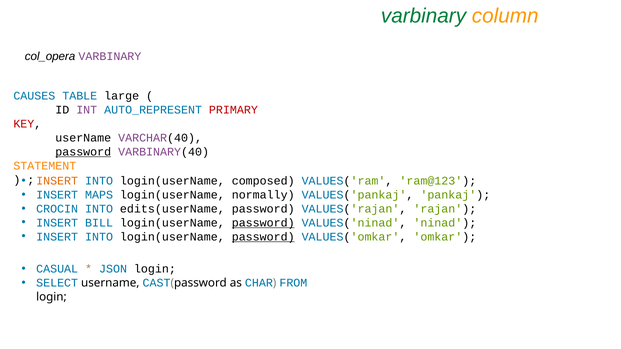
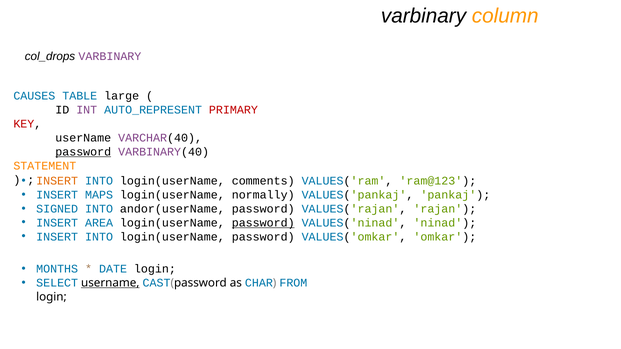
varbinary colour: green -> black (424, 16)
col_opera: col_opera -> col_drops (50, 56)
composed: composed -> comments (263, 181)
CROCIN: CROCIN -> SIGNED (57, 209)
edits(userName: edits(userName -> andor(userName (172, 209)
BILL: BILL -> AREA (99, 223)
password underline: present -> none (263, 237)
CASUAL: CASUAL -> MONTHS (57, 269)
JSON: JSON -> DATE (113, 269)
username underline: none -> present (110, 283)
